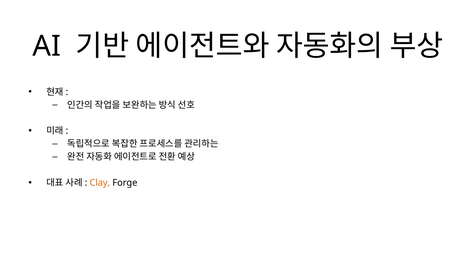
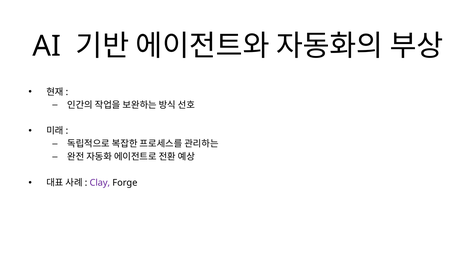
Clay colour: orange -> purple (100, 183)
